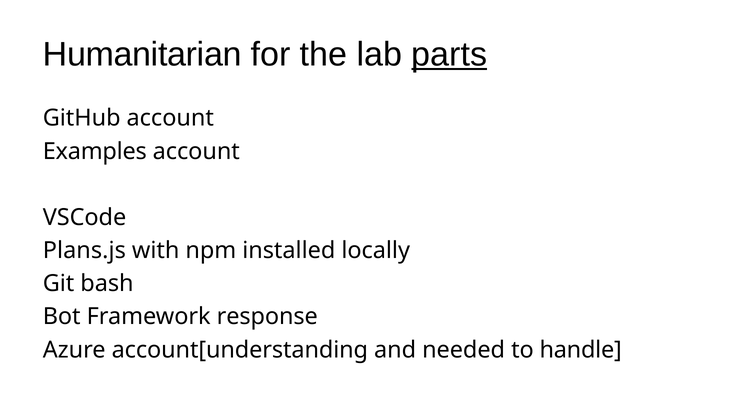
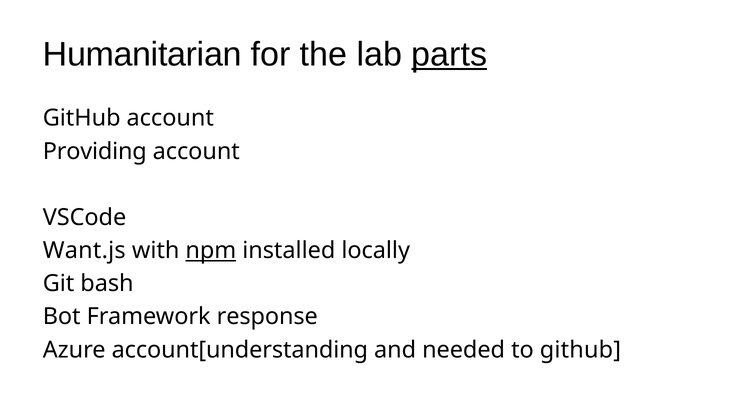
Examples: Examples -> Providing (95, 151)
Plans.js: Plans.js -> Want.js (84, 250)
npm underline: none -> present (211, 250)
to handle: handle -> github (580, 350)
